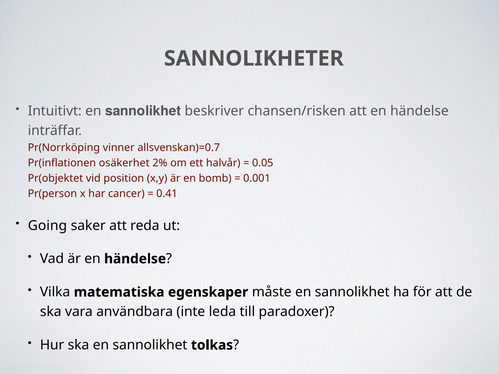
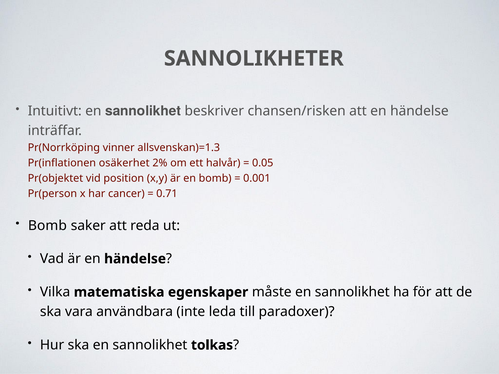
allsvenskan)=0.7: allsvenskan)=0.7 -> allsvenskan)=1.3 (179, 148)
0.41: 0.41 -> 0.71 (167, 194)
Going: Going -> Bomb (47, 226)
